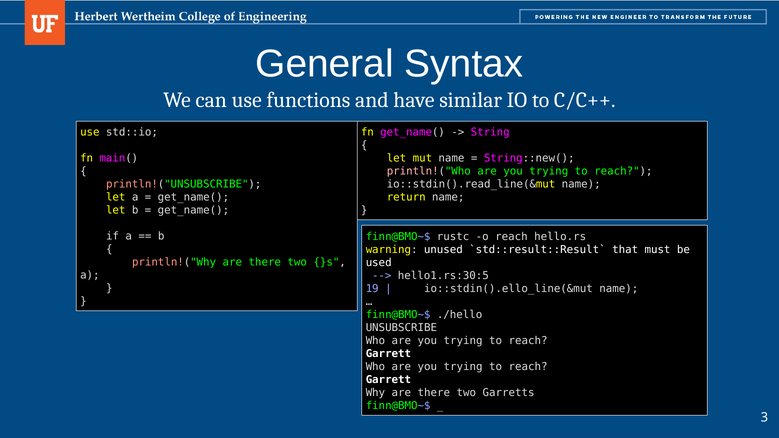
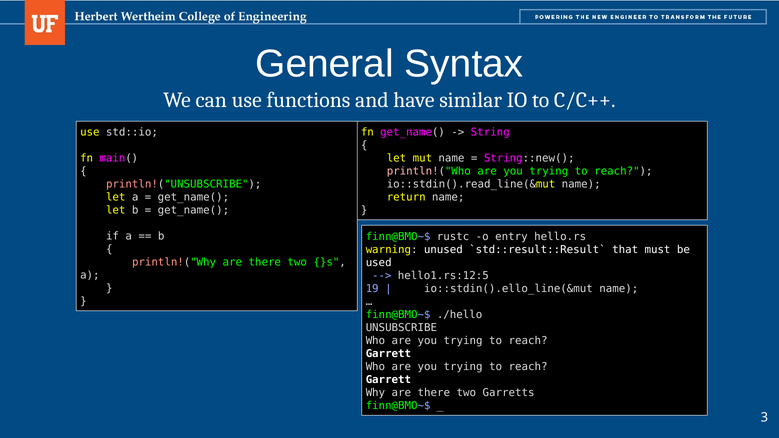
o reach: reach -> entry (511, 237)
hello1.rs:30:5: hello1.rs:30:5 -> hello1.rs:12:5 (443, 276)
